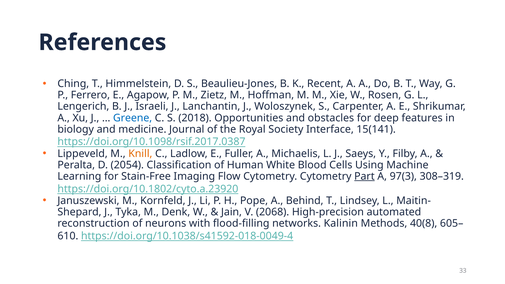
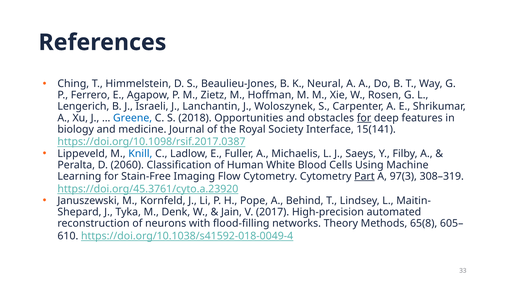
Recent: Recent -> Neural (325, 84)
for underline: none -> present (364, 118)
Knill colour: orange -> blue (140, 154)
2054: 2054 -> 2060 (127, 165)
https://doi.org/10.1802/cyto.a.23920: https://doi.org/10.1802/cyto.a.23920 -> https://doi.org/45.3761/cyto.a.23920 (148, 189)
2068: 2068 -> 2017 (273, 212)
Kalinin: Kalinin -> Theory (341, 223)
40(8: 40(8 -> 65(8 (424, 223)
